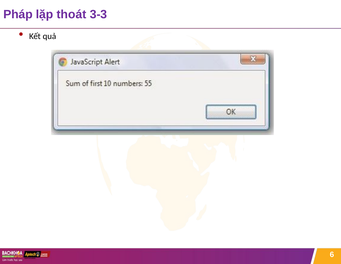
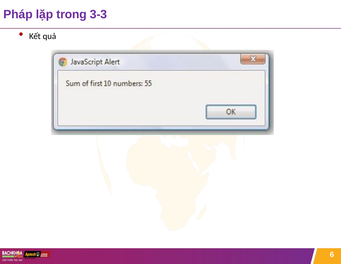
thoát: thoát -> trong (72, 14)
